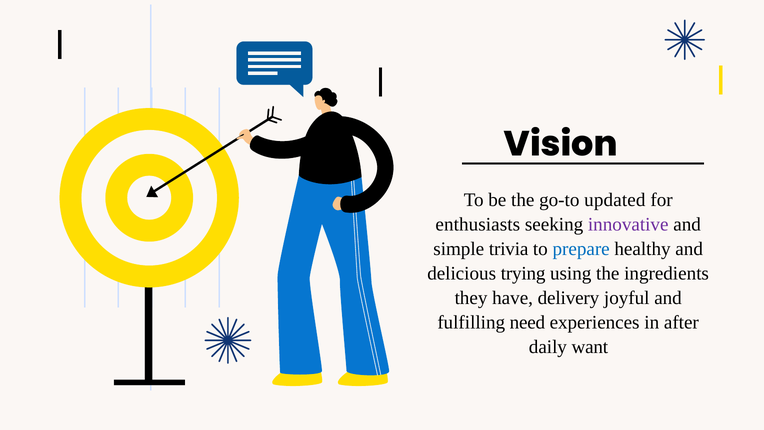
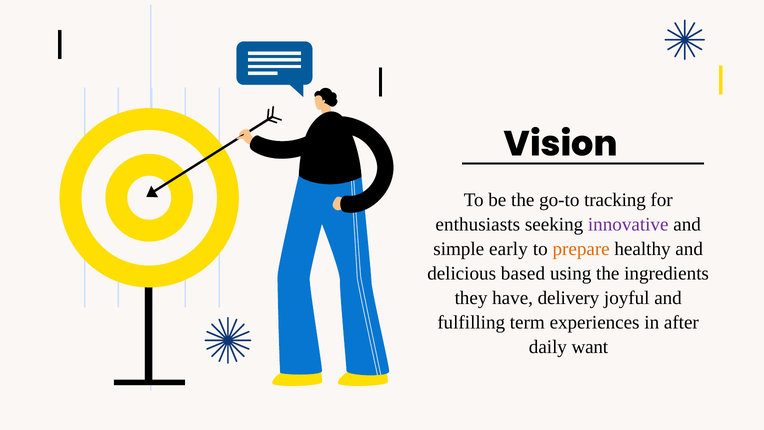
updated: updated -> tracking (615, 200)
trivia: trivia -> early (508, 249)
prepare colour: blue -> orange (581, 249)
trying: trying -> based (523, 273)
need: need -> term (527, 322)
